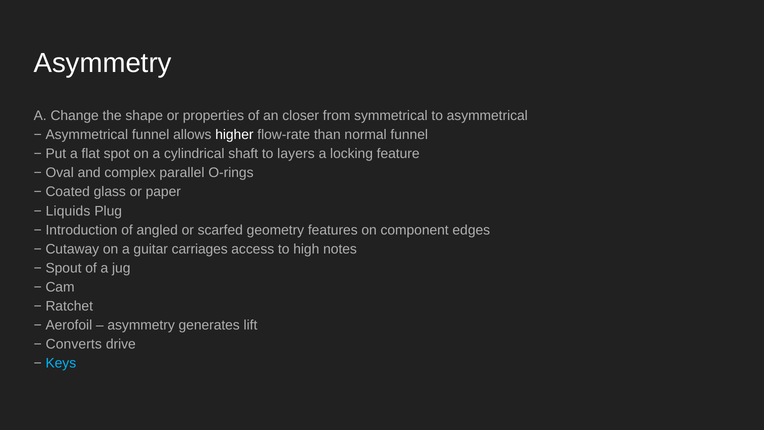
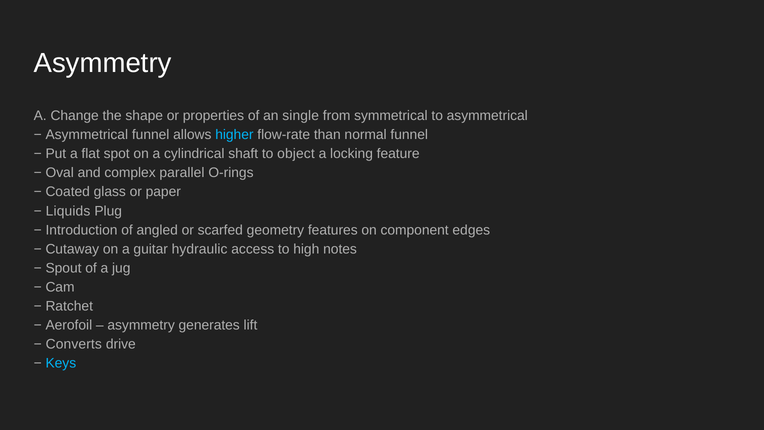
closer: closer -> single (301, 116)
higher colour: white -> light blue (234, 135)
layers: layers -> object (296, 154)
carriages: carriages -> hydraulic (200, 249)
